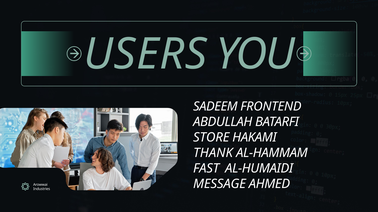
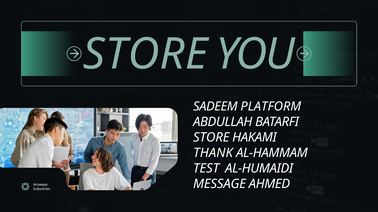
USERS: USERS -> STORE (145, 54)
FRONTEND: FRONTEND -> PLATFORM (271, 107)
FAST: FAST -> TEST (206, 169)
